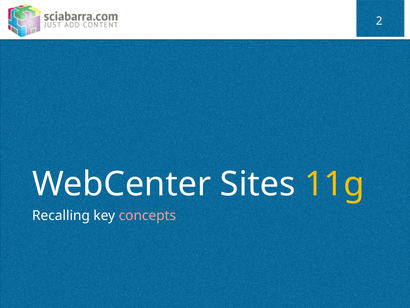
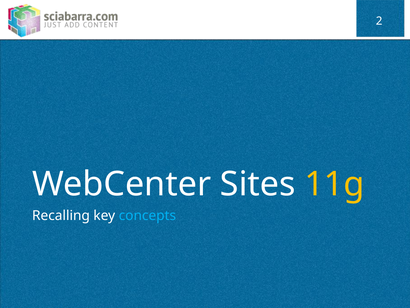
concepts colour: pink -> light blue (147, 215)
